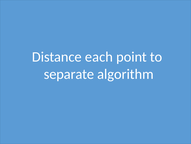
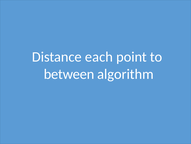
separate: separate -> between (69, 74)
